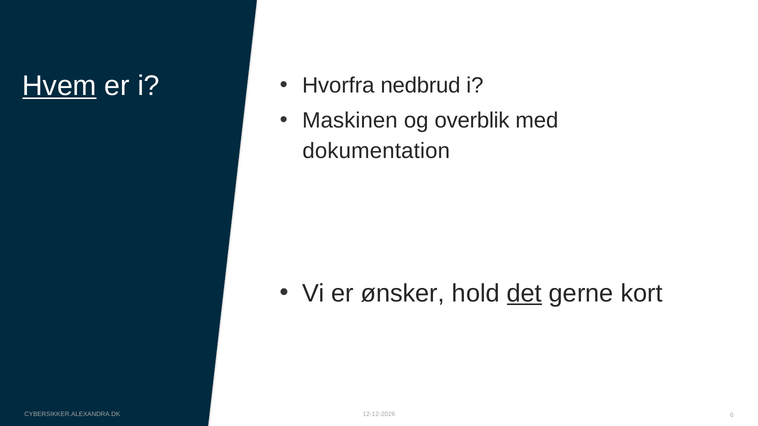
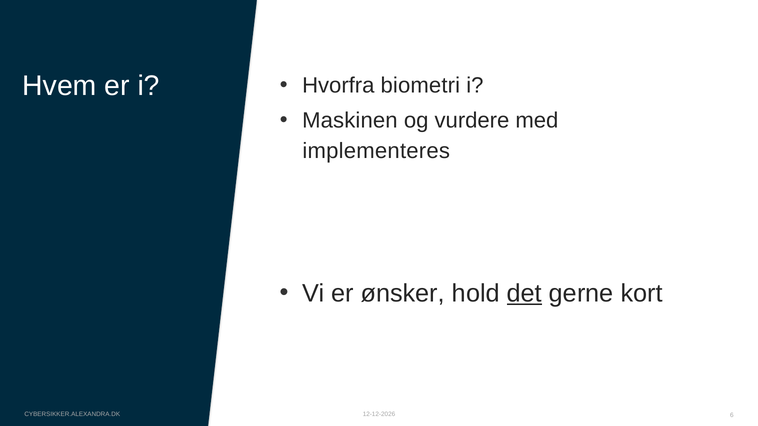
Hvem underline: present -> none (59, 86)
nedbrud: nedbrud -> biometri (420, 86)
overblik: overblik -> vurdere (472, 121)
dokumentation: dokumentation -> implementeres (376, 151)
